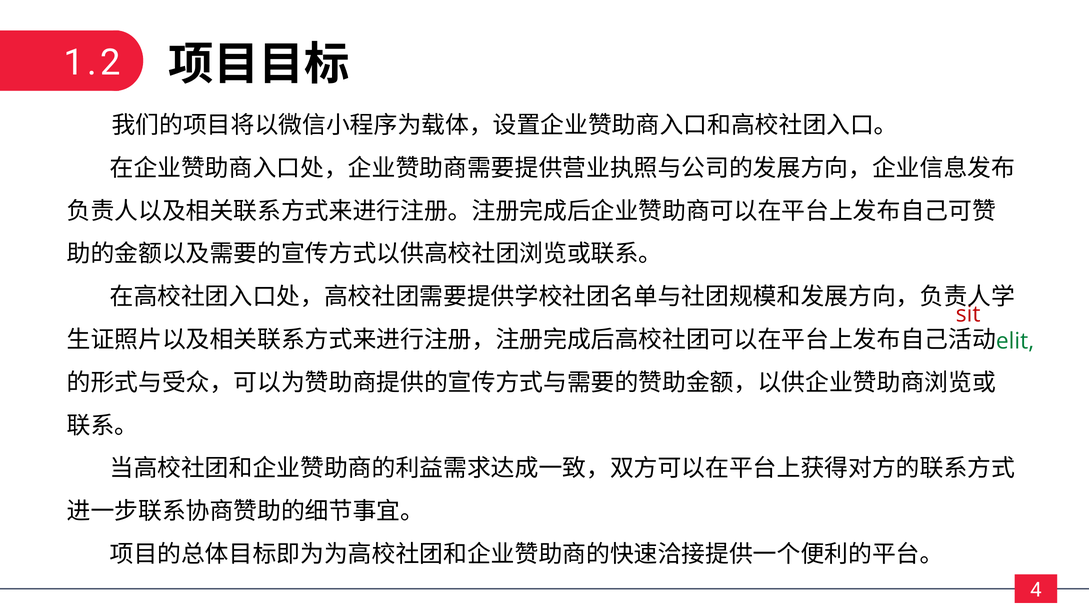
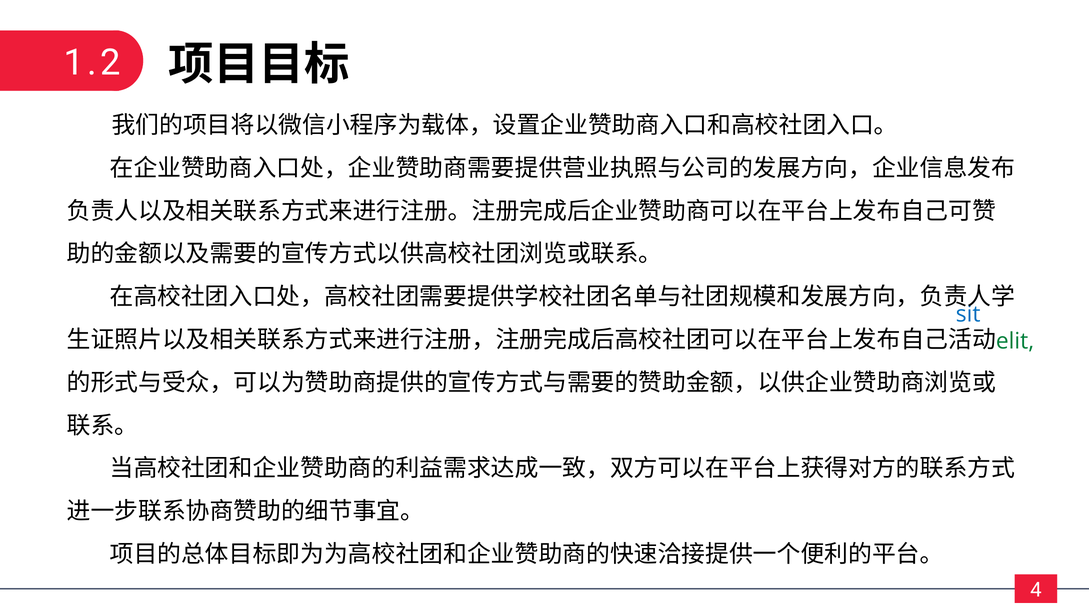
sit colour: red -> blue (968, 314)
